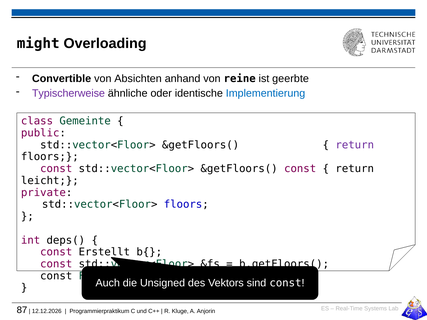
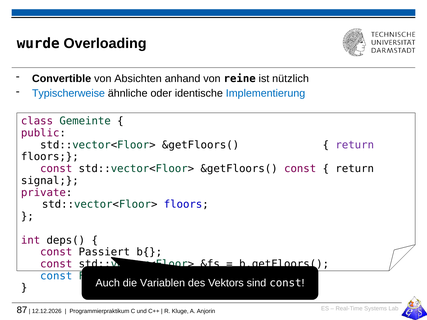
might: might -> wurde (38, 43)
geerbte: geerbte -> nützlich (291, 79)
Typischerweise colour: purple -> blue (68, 94)
leicht: leicht -> signal (50, 181)
Erstellt: Erstellt -> Passiert (104, 252)
const colour: black -> blue (56, 276)
Unsigned: Unsigned -> Variablen (163, 283)
